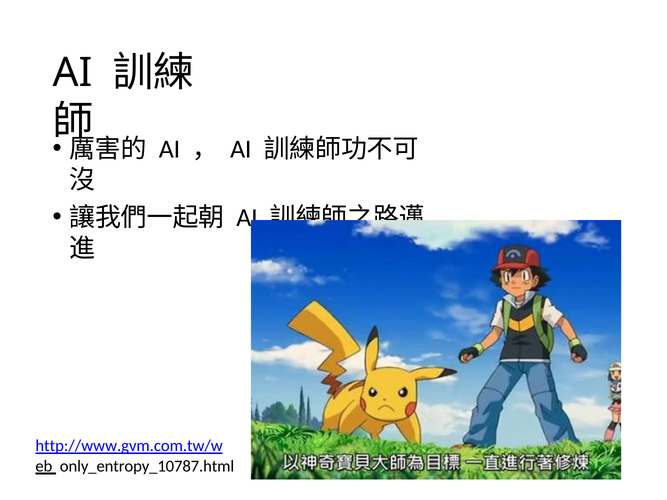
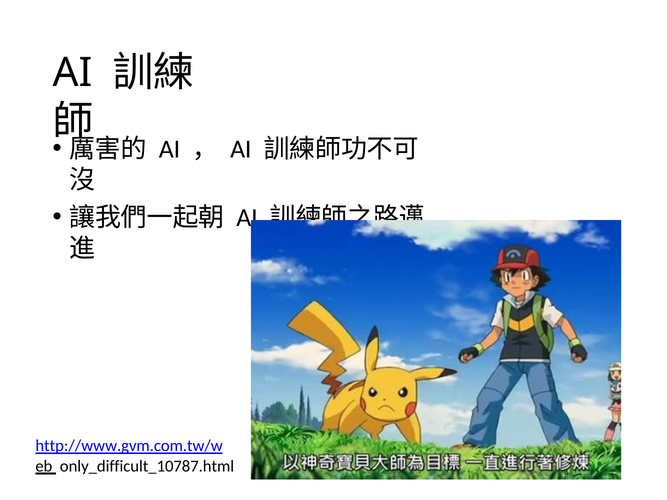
only_entropy_10787.html: only_entropy_10787.html -> only_difficult_10787.html (147, 466)
